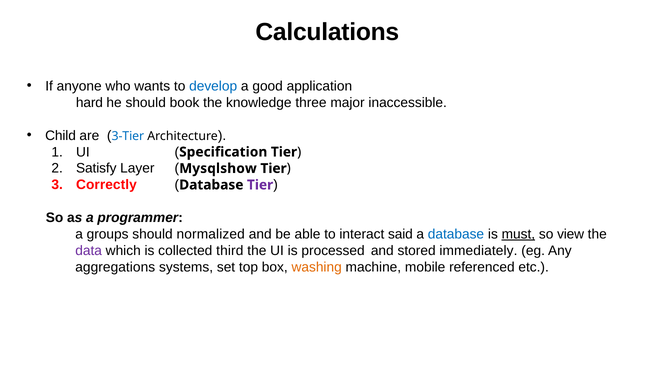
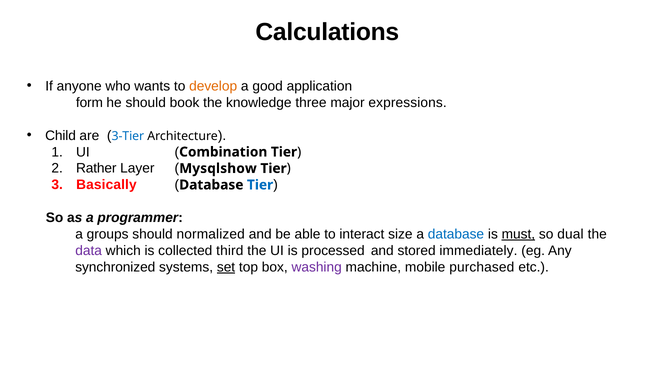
develop colour: blue -> orange (213, 86)
hard: hard -> form (89, 103)
inaccessible: inaccessible -> expressions (408, 103)
Specification: Specification -> Combination (223, 152)
Satisfy: Satisfy -> Rather (96, 168)
Correctly: Correctly -> Basically (106, 185)
Tier colour: purple -> blue (260, 185)
said: said -> size (400, 234)
view: view -> dual (570, 234)
aggregations: aggregations -> synchronized (115, 267)
set underline: none -> present (226, 267)
washing colour: orange -> purple (317, 267)
referenced: referenced -> purchased (482, 267)
